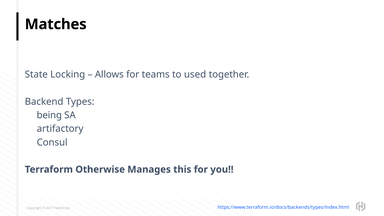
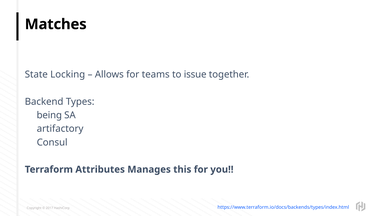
used: used -> issue (195, 75)
Otherwise: Otherwise -> Attributes (100, 169)
